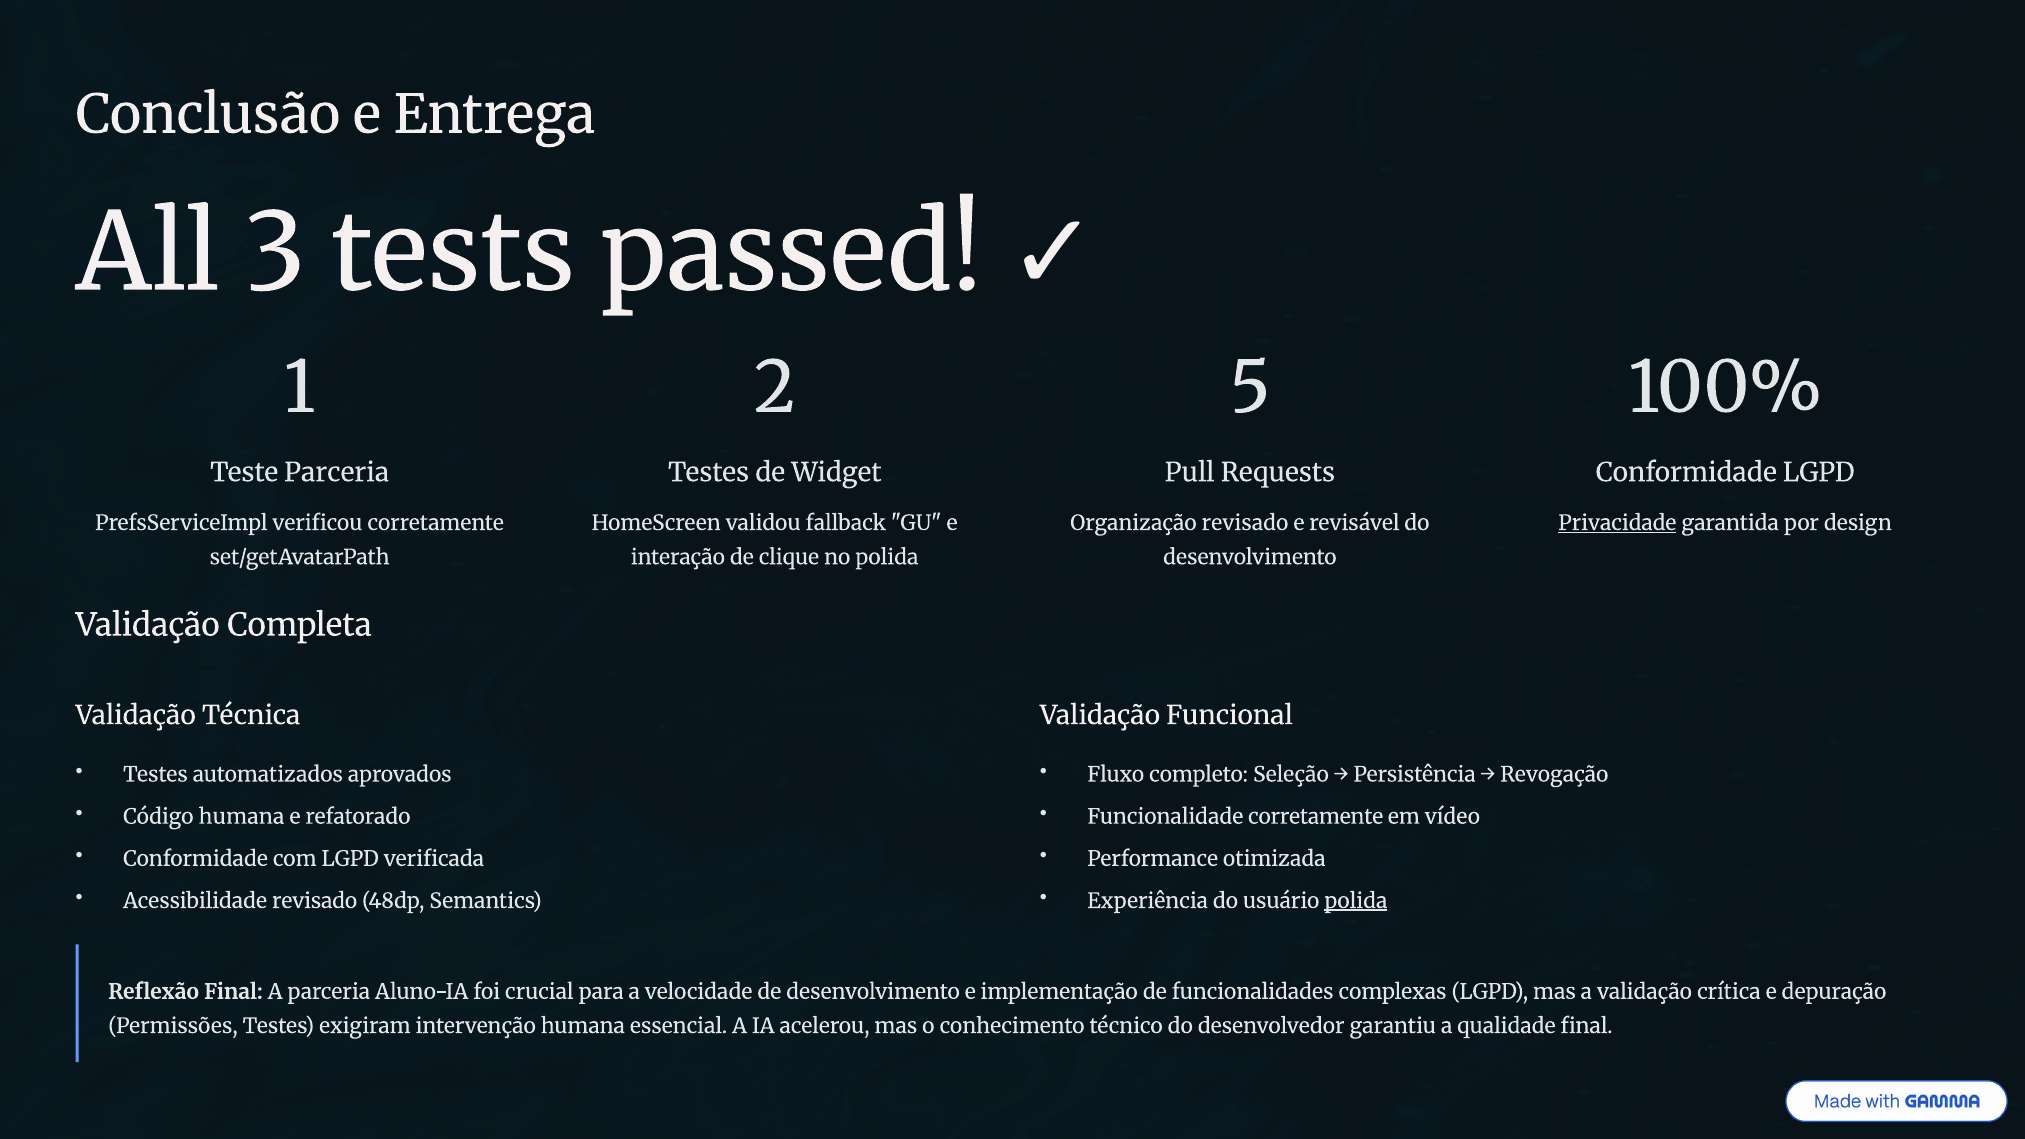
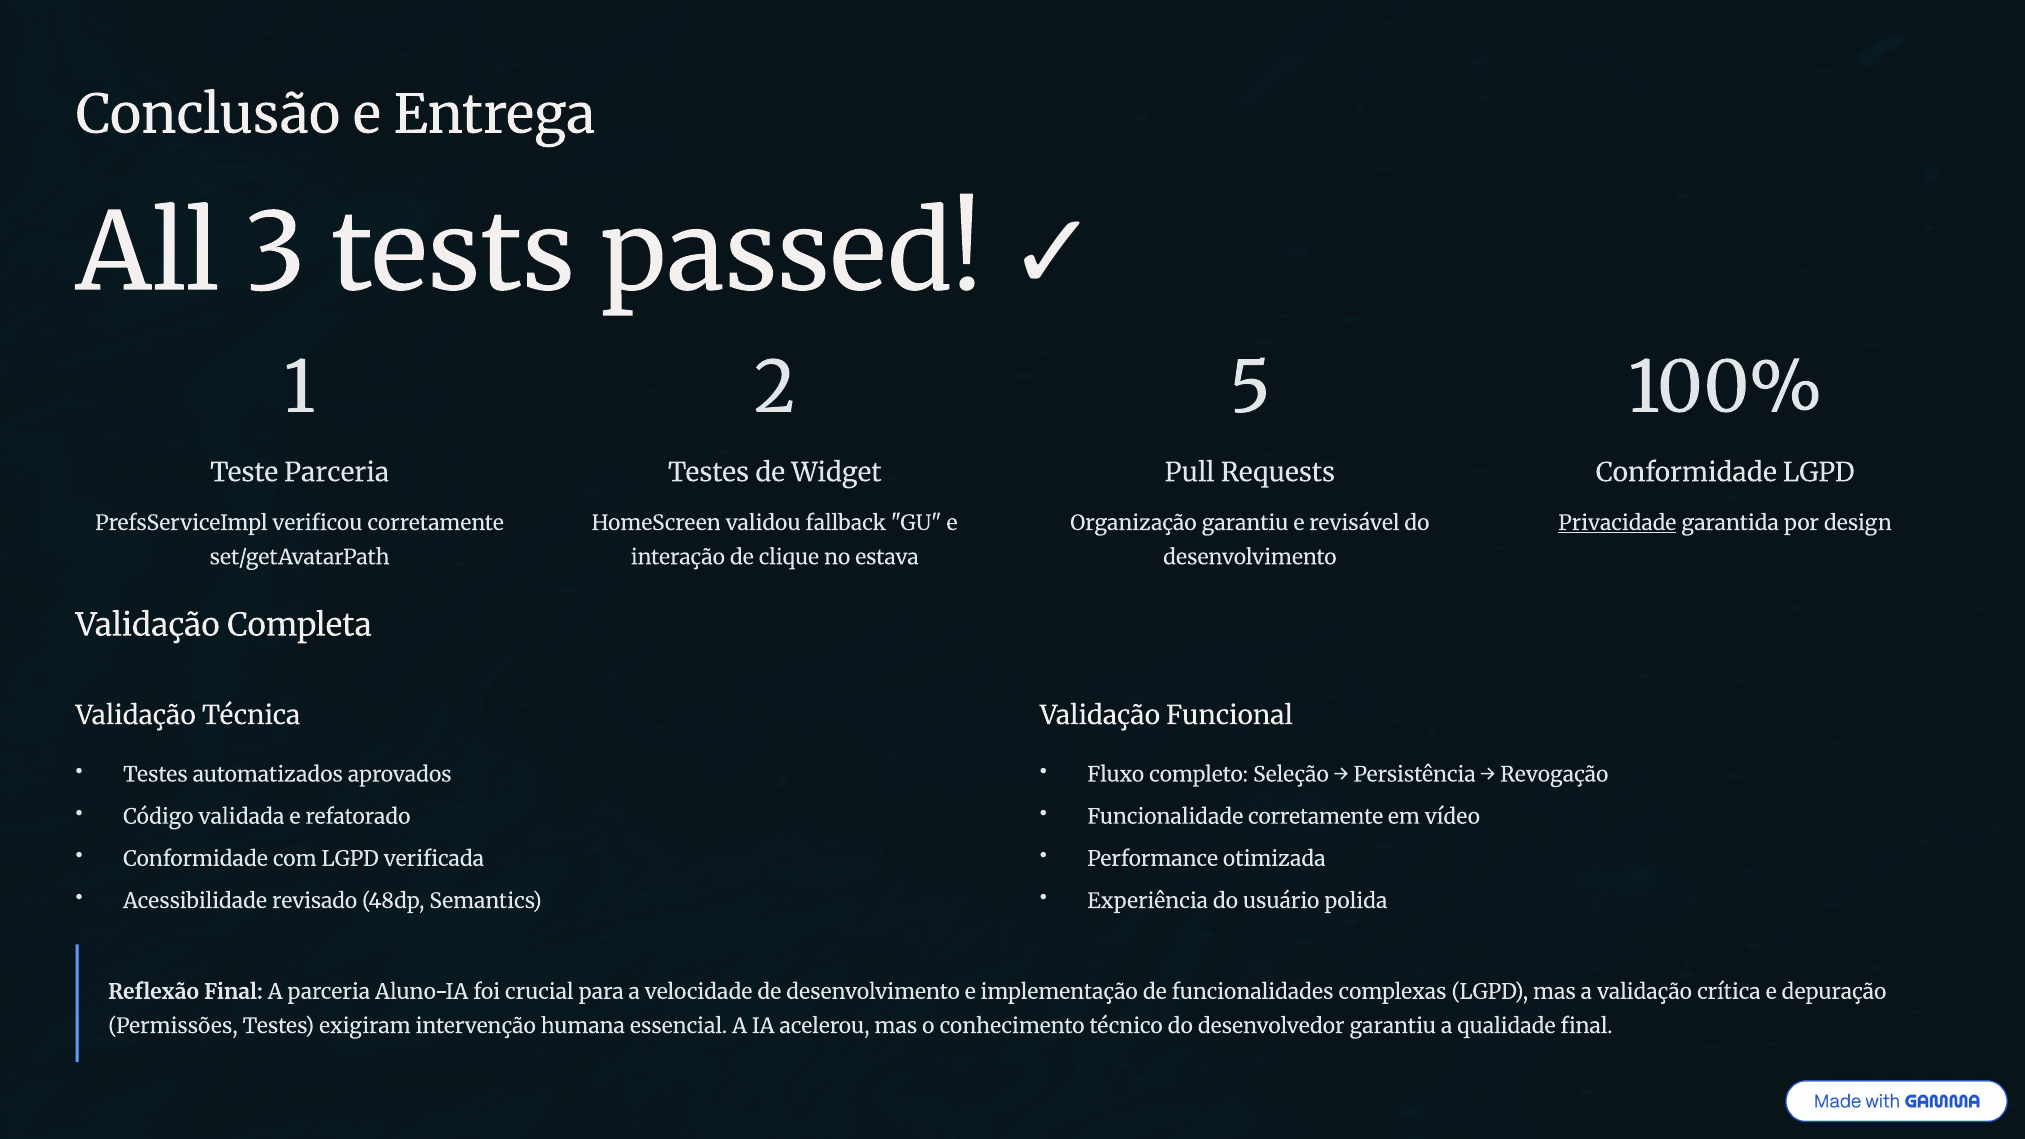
Organização revisado: revisado -> garantiu (1245, 523)
no polida: polida -> estava (887, 557)
Código humana: humana -> validada (241, 817)
polida underline: present -> none (1356, 901)
